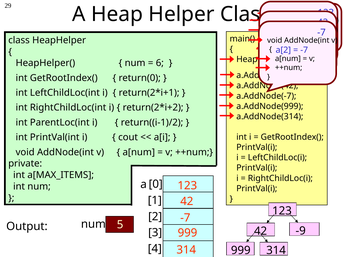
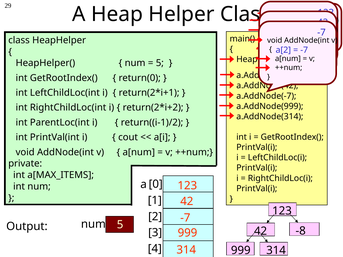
6: 6 -> 5 (160, 63)
-9: -9 -> -8 (301, 231)
